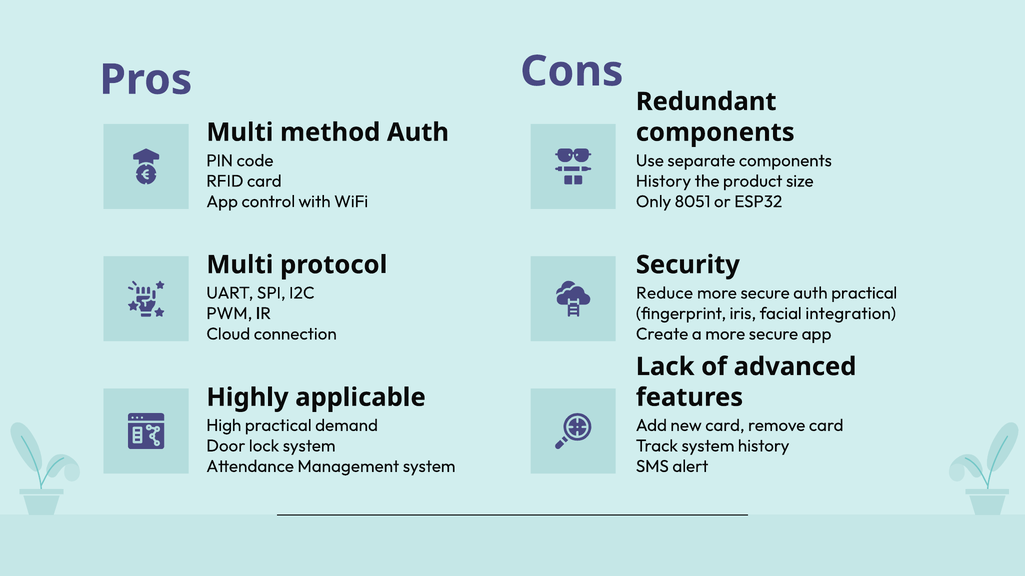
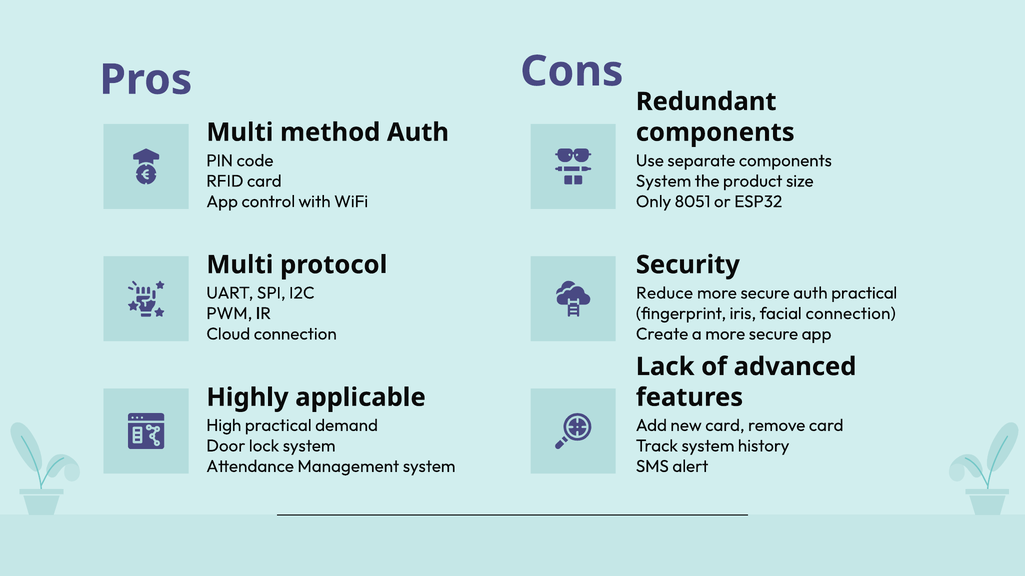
History: History -> System (664, 181)
facial integration: integration -> connection (851, 314)
